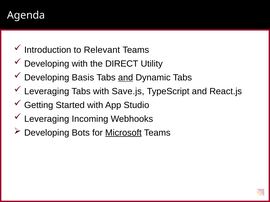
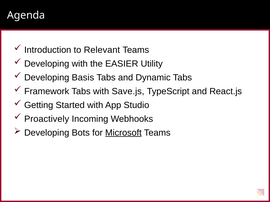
DIRECT: DIRECT -> EASIER (122, 64)
and underline: present -> none (126, 78)
Leveraging: Leveraging -> Framework (47, 92)
Leveraging: Leveraging -> Proactively (47, 119)
